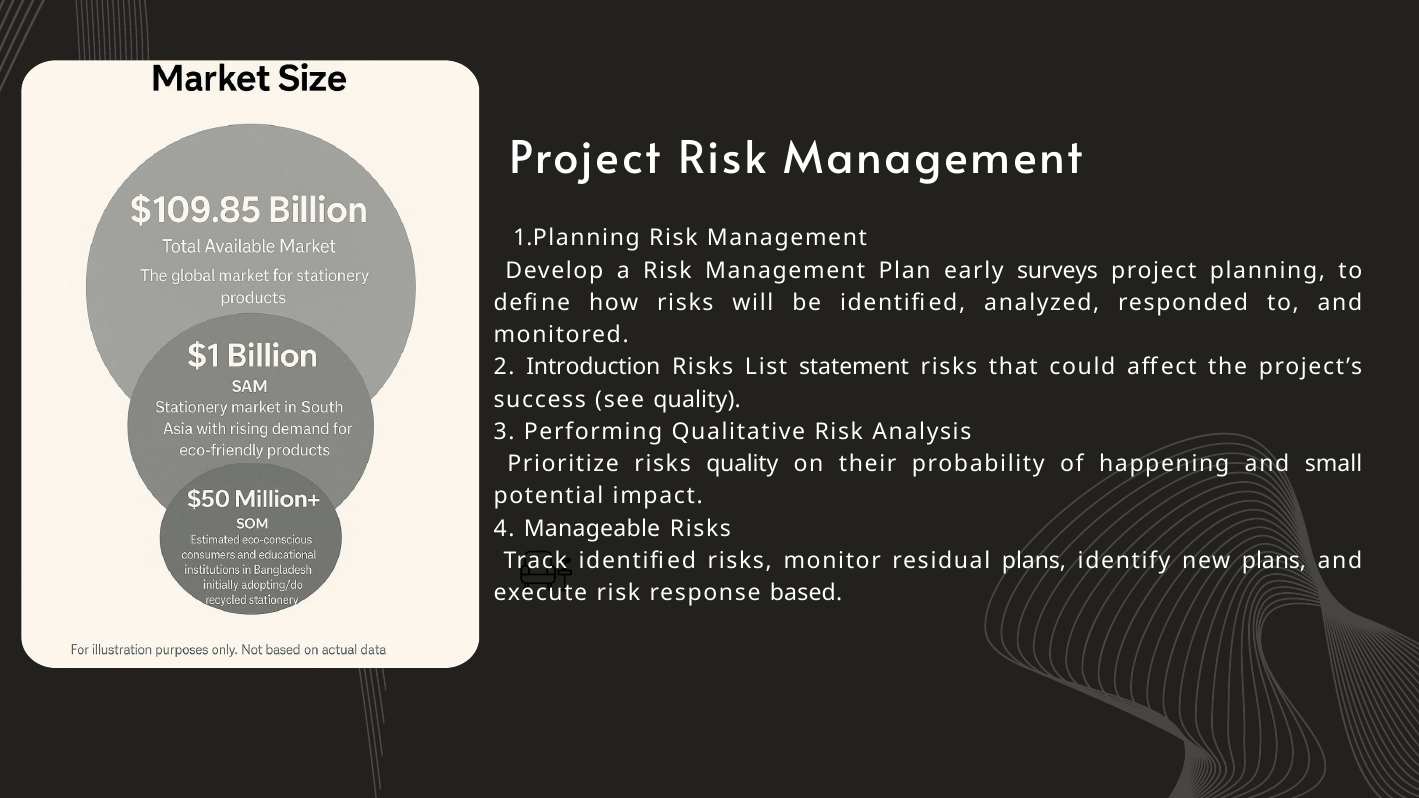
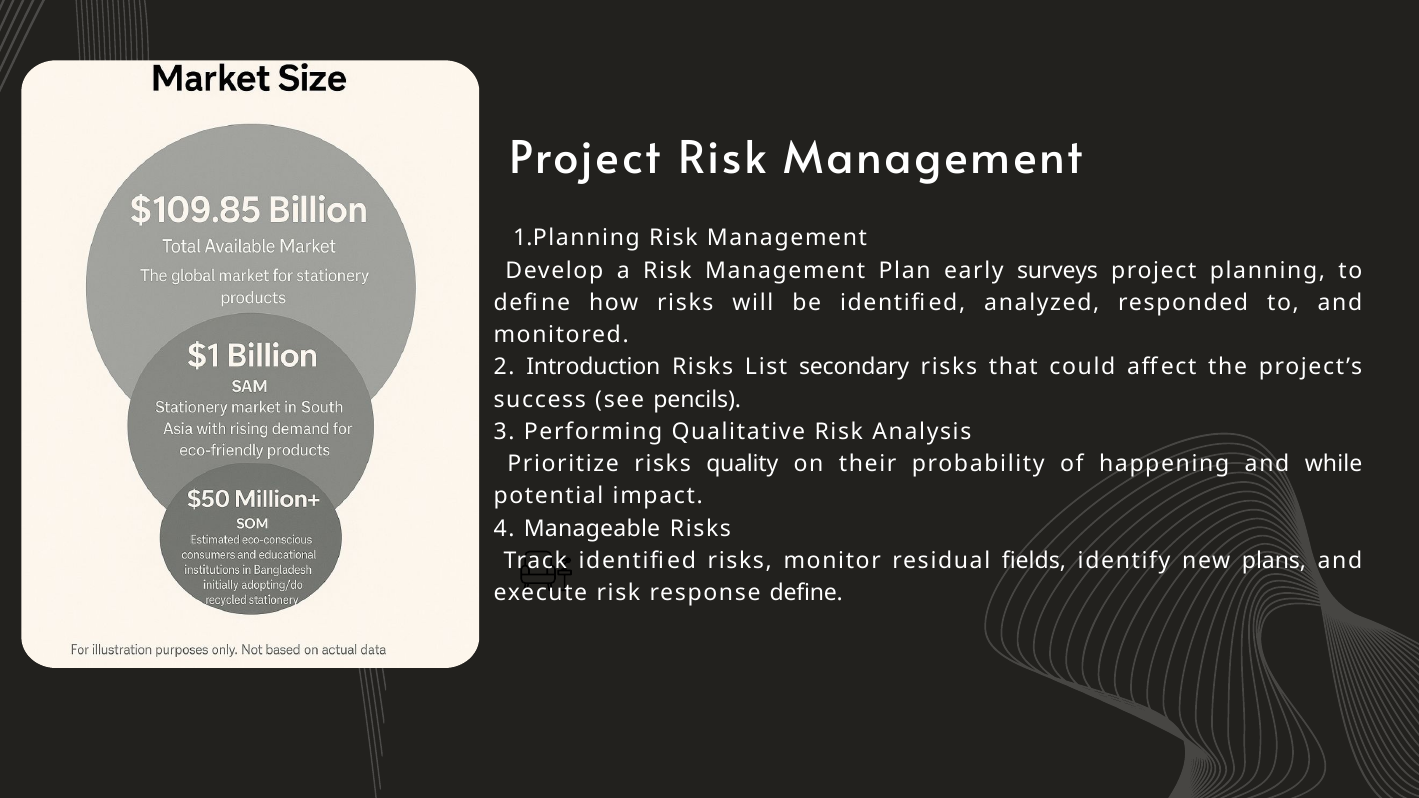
statement: statement -> secondary (854, 367)
see quality: quality -> pencils (697, 400)
small: small -> while (1334, 464)
residual plans: plans -> fields (1034, 561)
response based: based -> define (806, 593)
